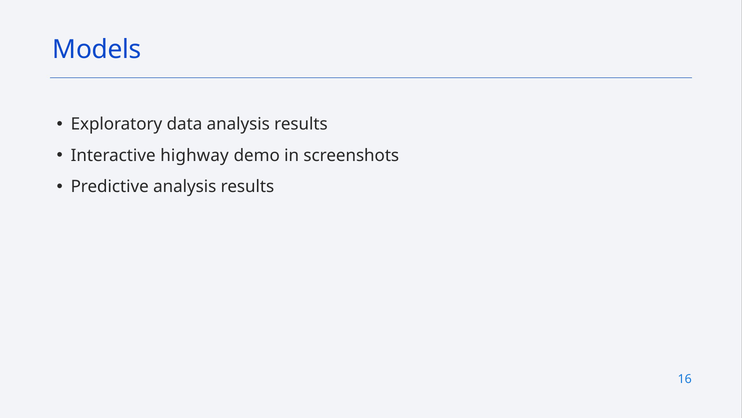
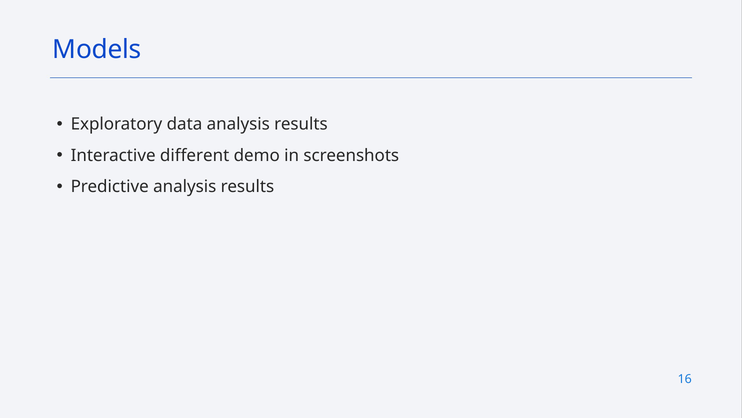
highway: highway -> different (195, 155)
